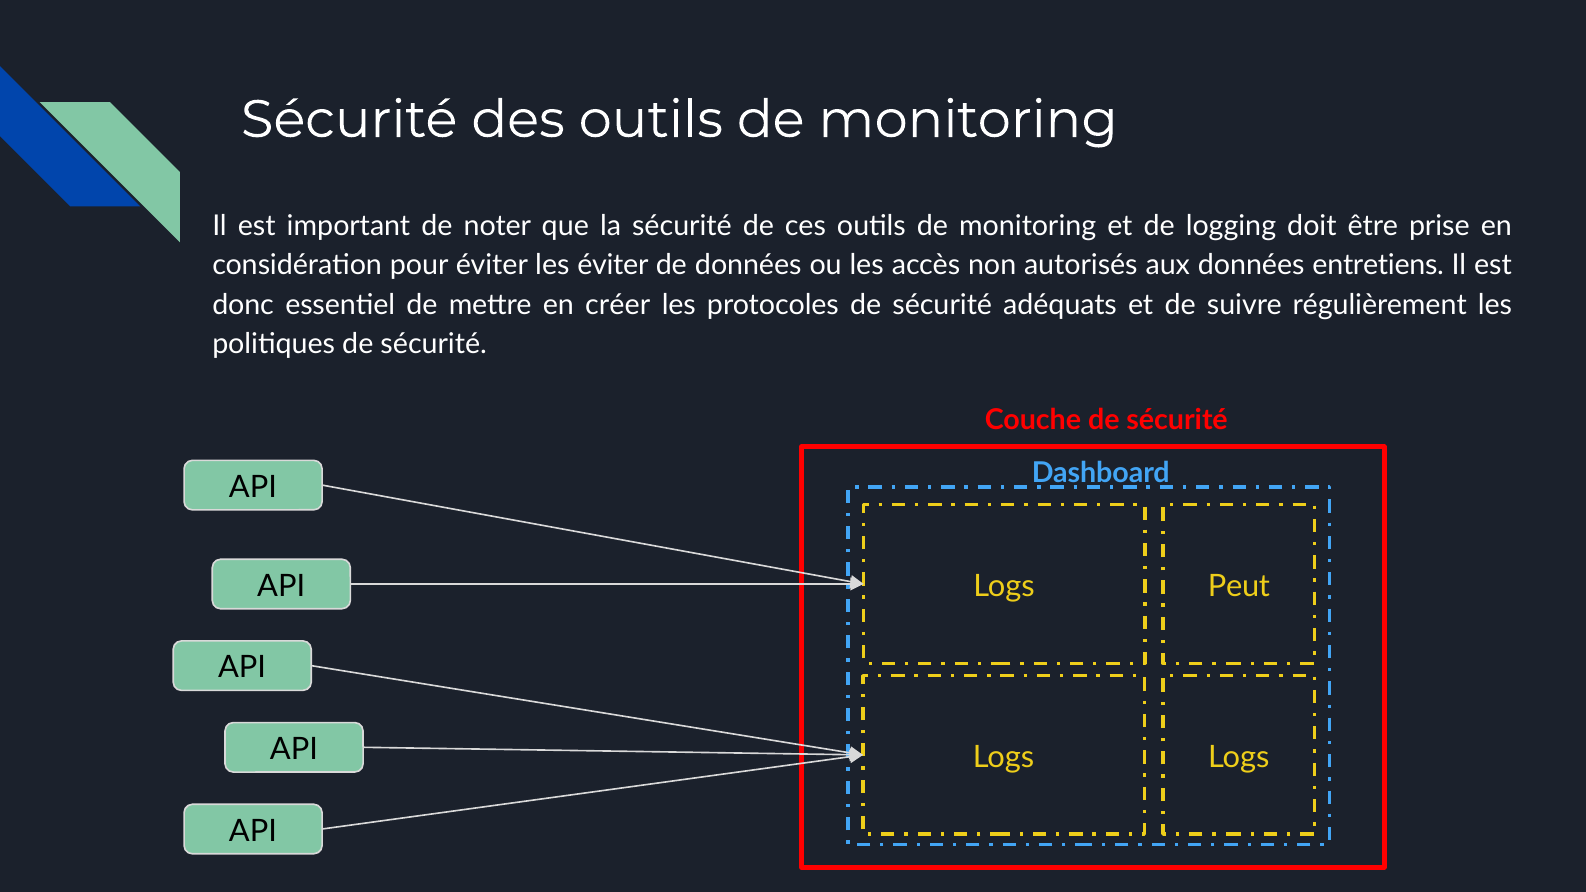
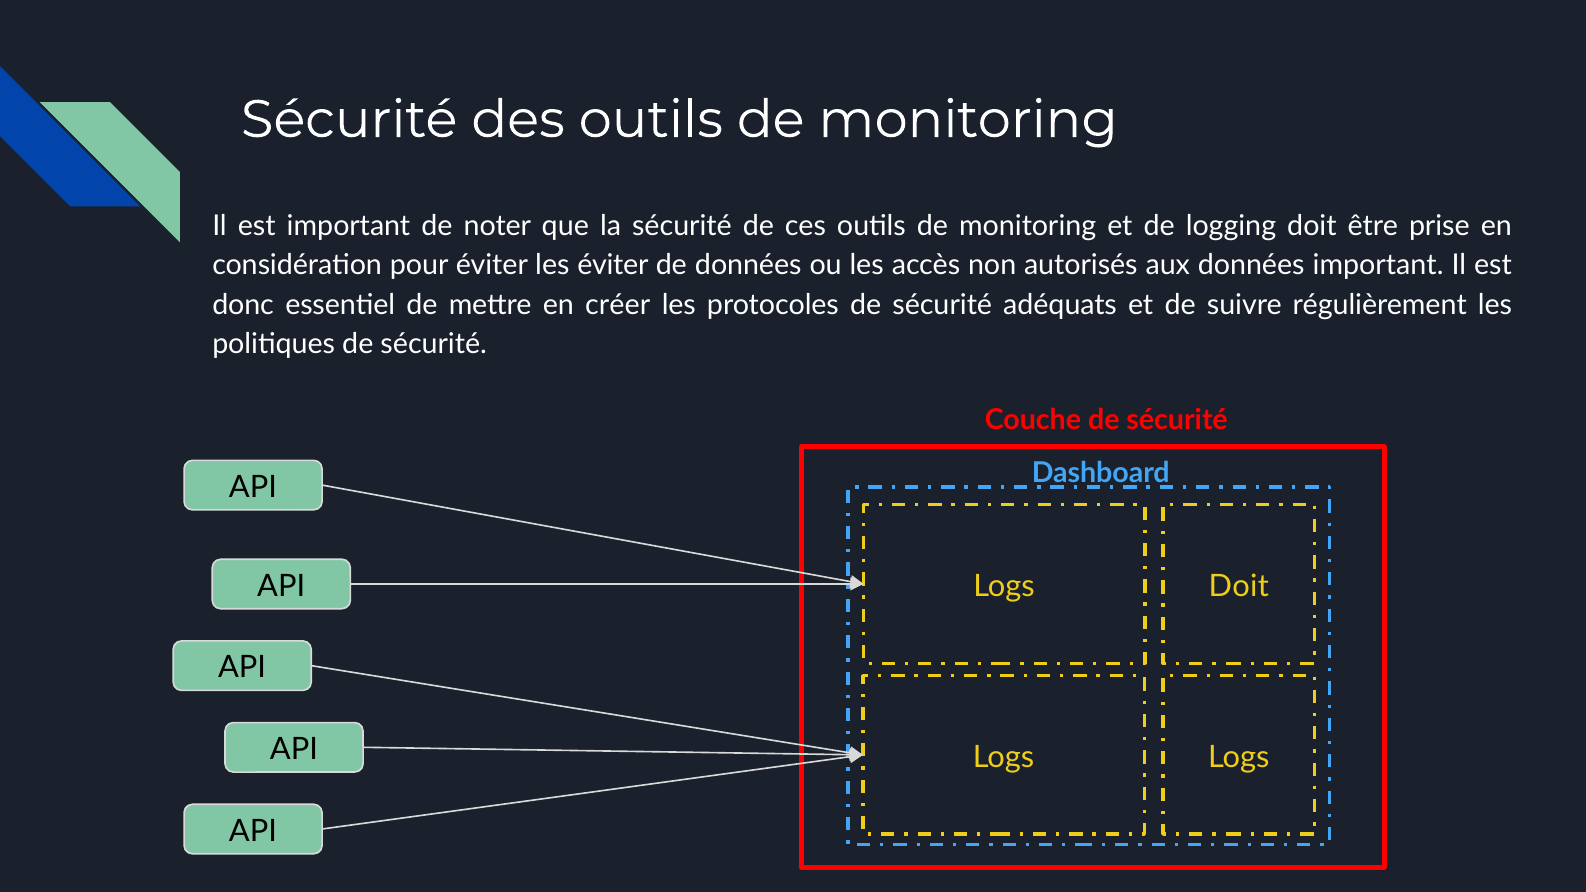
données entretiens: entretiens -> important (1378, 265)
Peut: Peut -> Doit (1239, 586)
